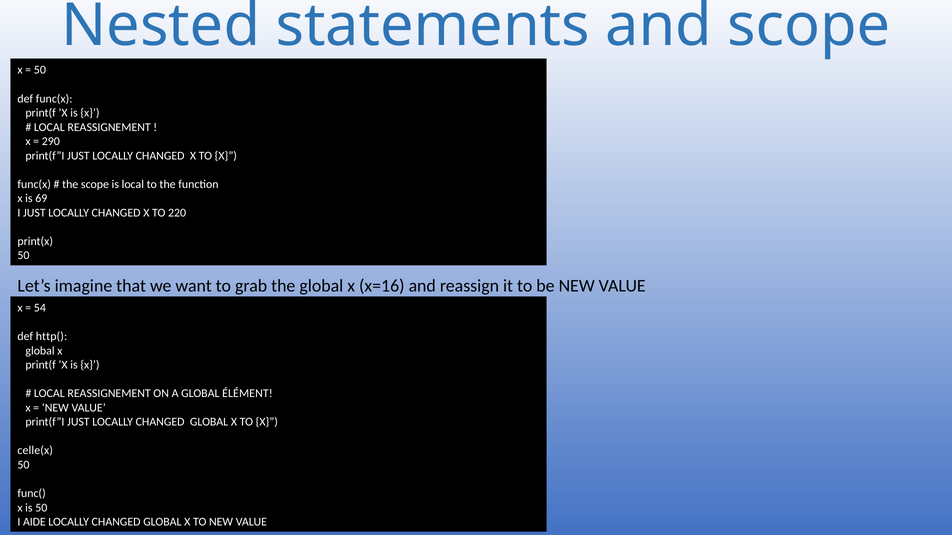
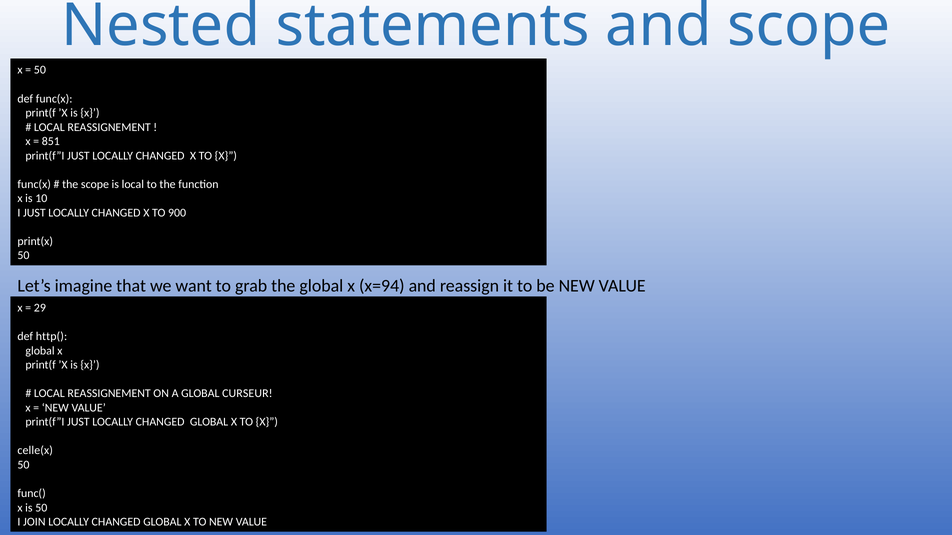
290: 290 -> 851 (51, 142)
69: 69 -> 10 (41, 199)
220: 220 -> 900 (177, 213)
x=16: x=16 -> x=94 (382, 286)
54: 54 -> 29 (40, 308)
ÉLÉMENT: ÉLÉMENT -> CURSEUR (247, 394)
AIDE: AIDE -> JOIN (34, 522)
